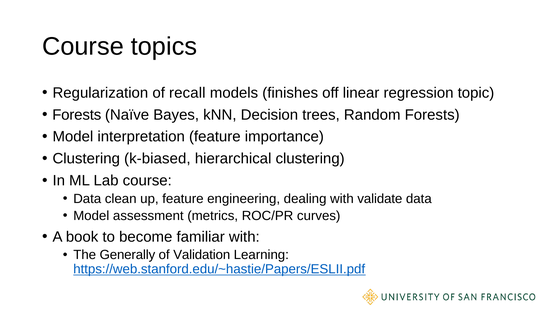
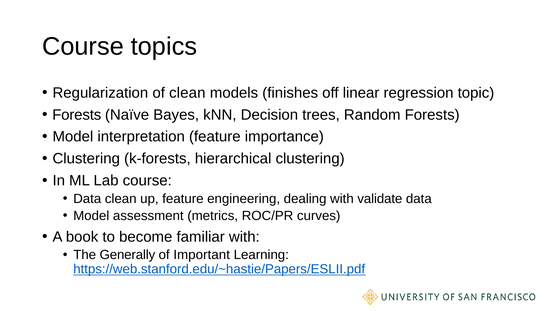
of recall: recall -> clean (187, 93)
k-biased: k-biased -> k-forests (157, 159)
Validation: Validation -> Important (202, 255)
